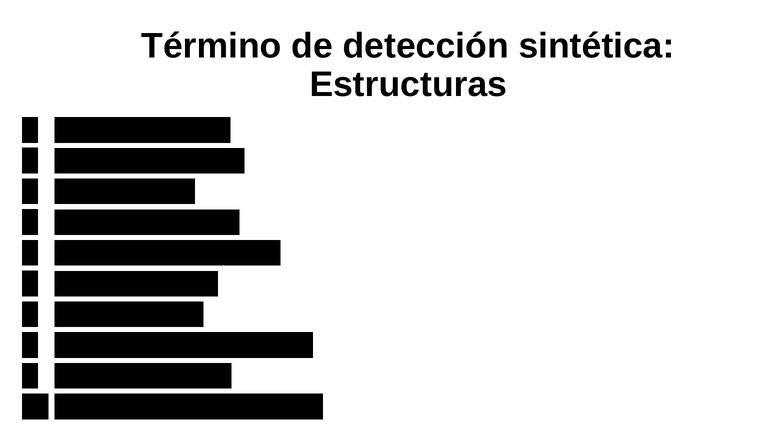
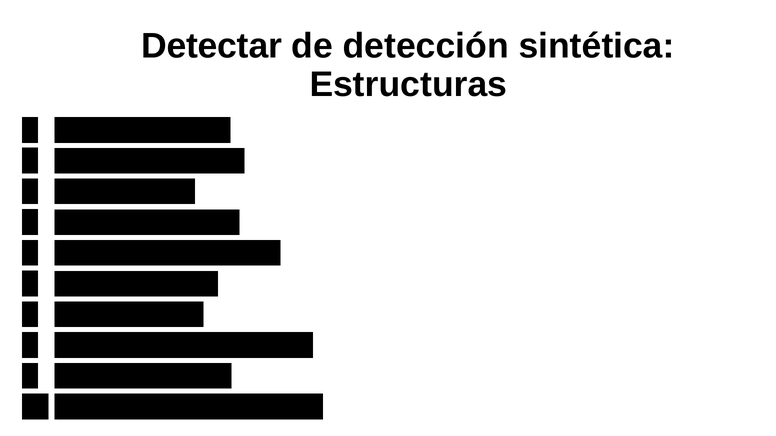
Término: Término -> Detectar (212, 46)
